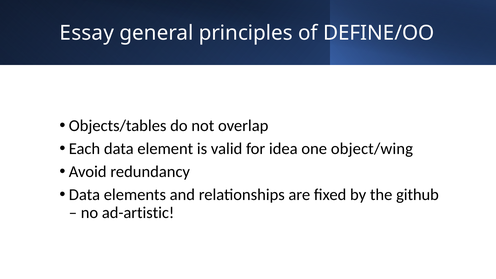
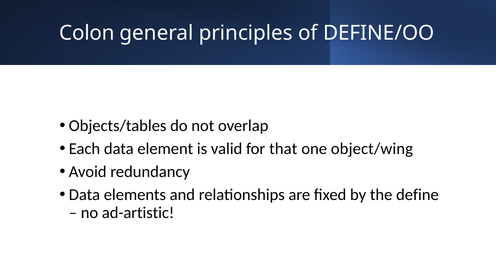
Essay: Essay -> Colon (87, 33)
idea: idea -> that (283, 149)
github: github -> define (417, 195)
